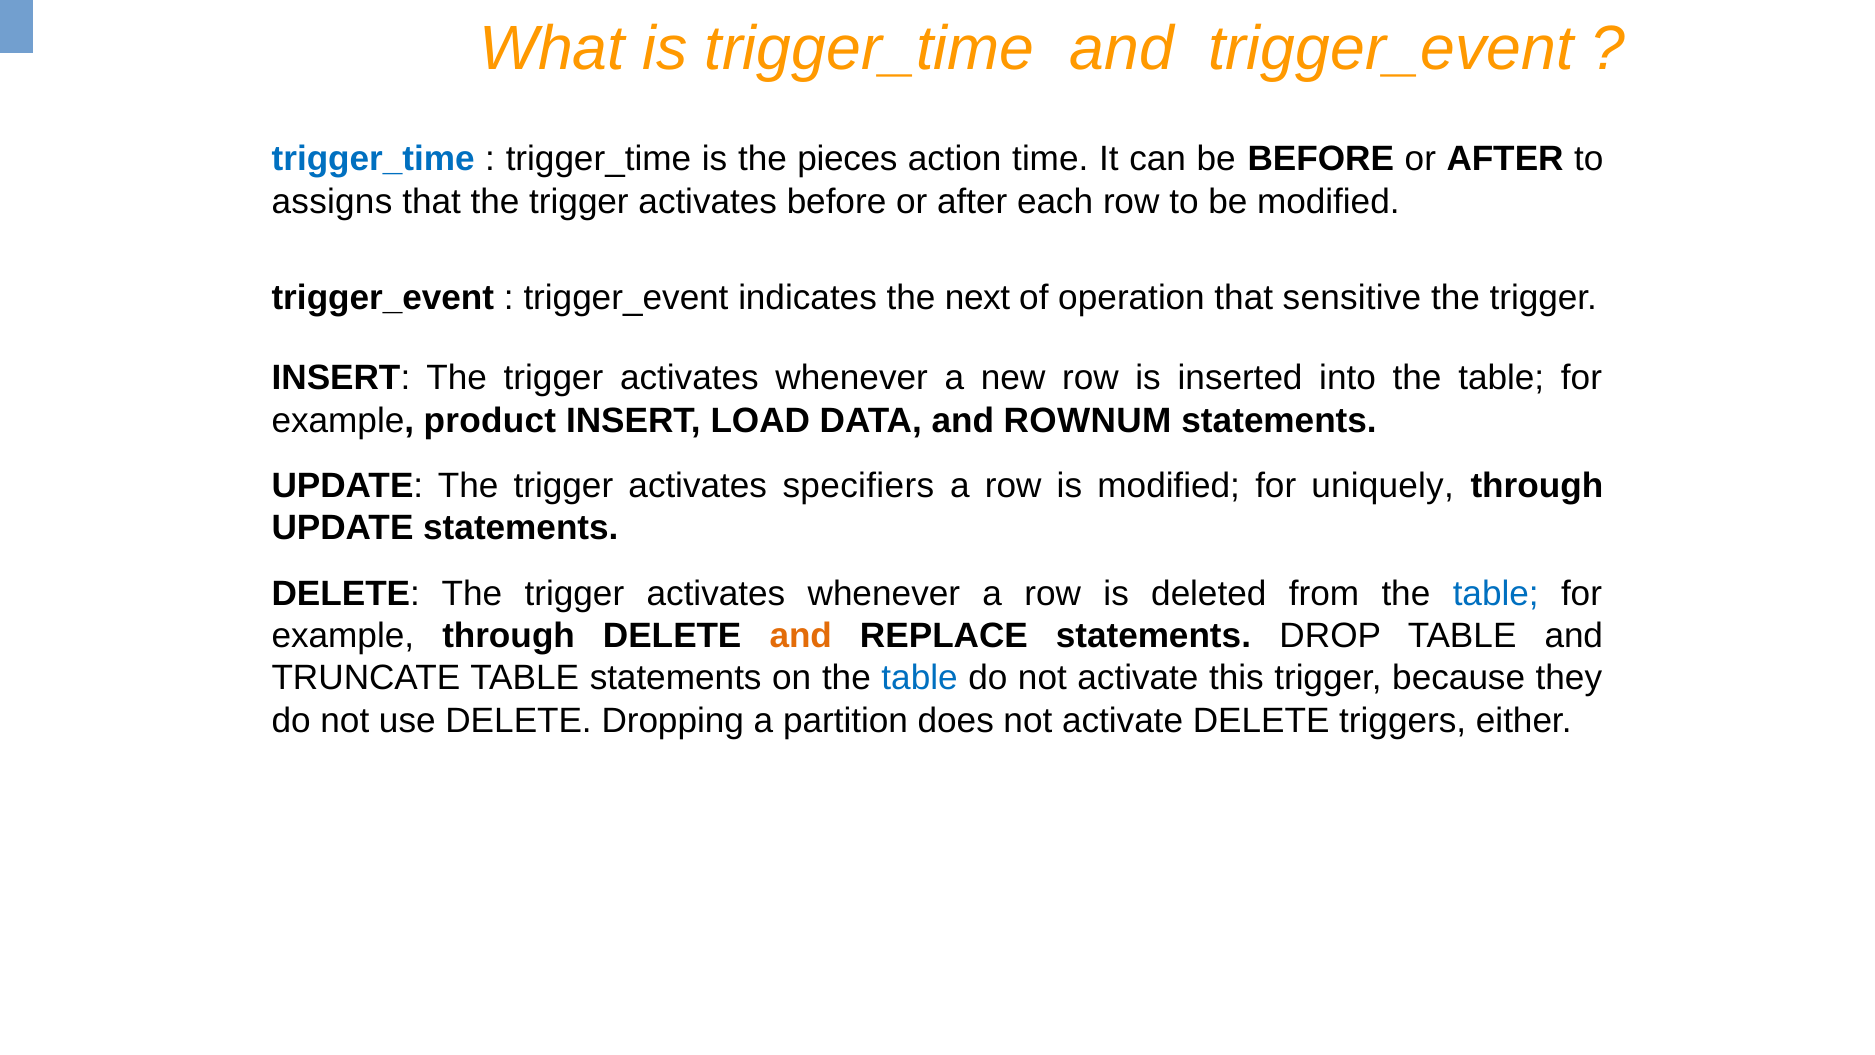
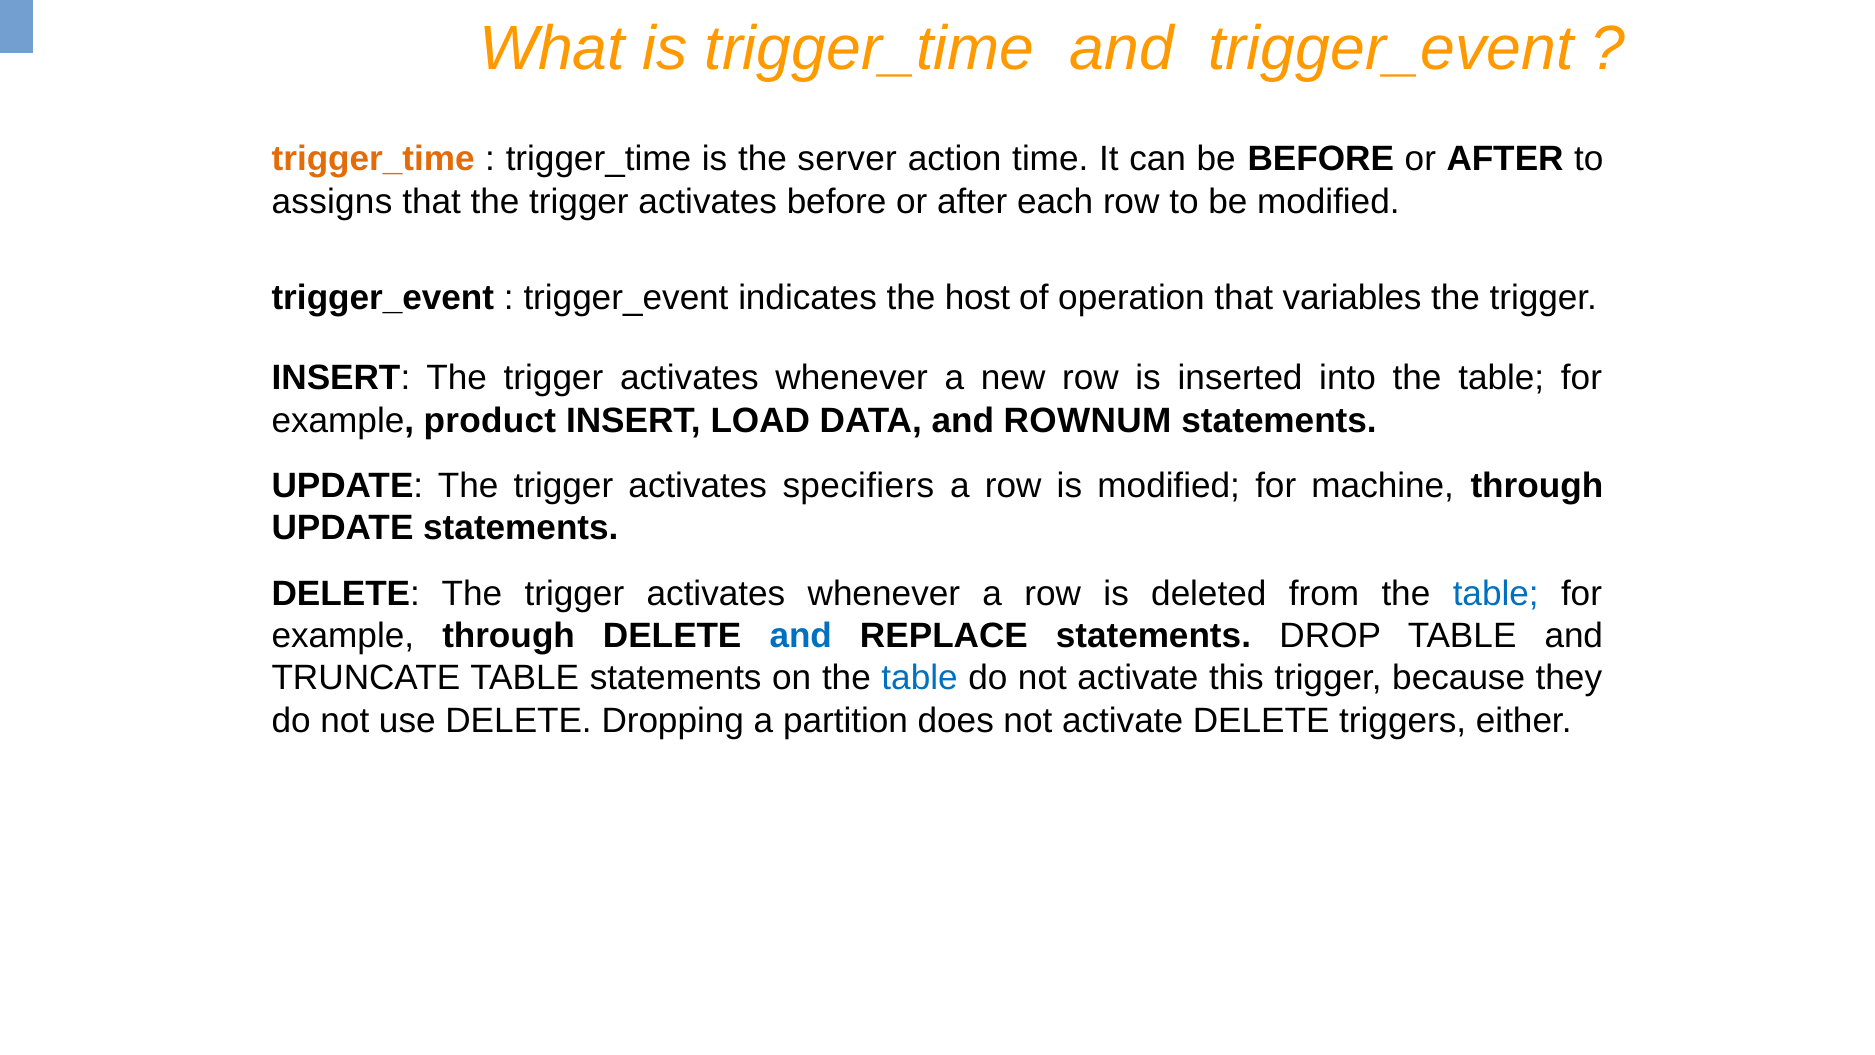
trigger_time colour: blue -> orange (373, 159)
pieces: pieces -> server (847, 159)
next: next -> host (978, 298)
sensitive: sensitive -> variables (1352, 298)
uniquely: uniquely -> machine (1383, 486)
and colour: orange -> blue (801, 636)
